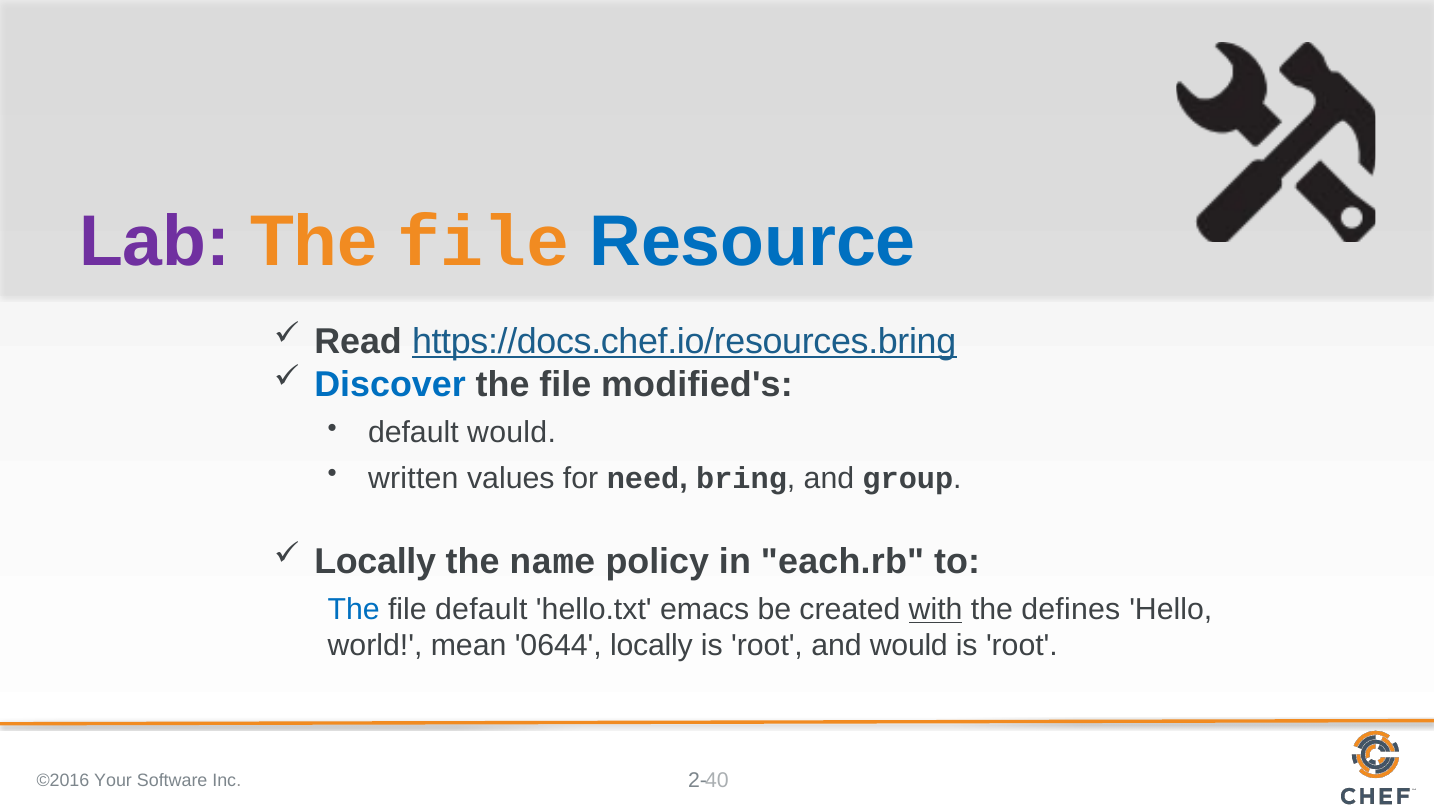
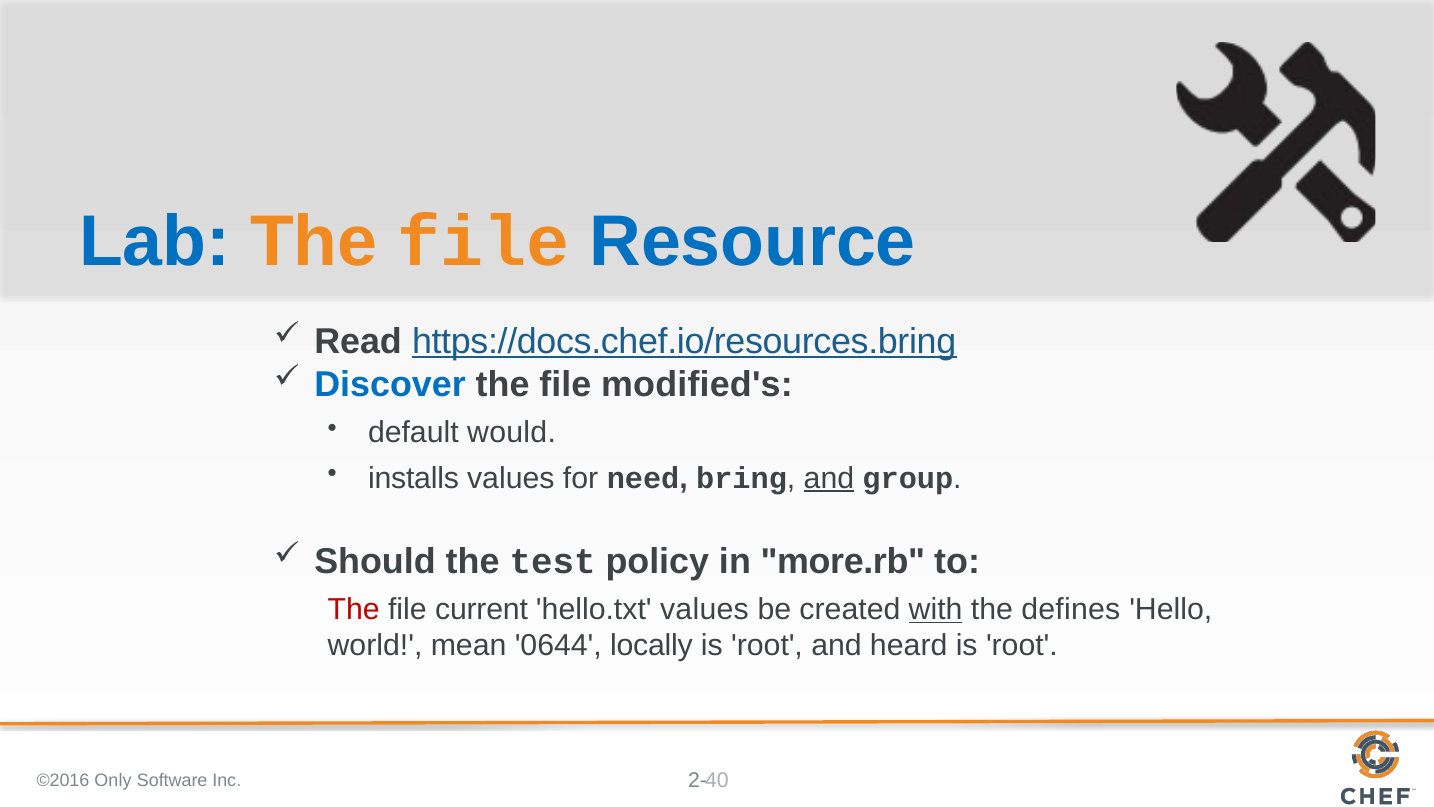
Lab colour: purple -> blue (155, 242)
written: written -> installs (414, 478)
and underline: none -> present (829, 478)
Locally: Locally -> Should (375, 561)
name: name -> test (553, 561)
each.rb: each.rb -> more.rb (843, 561)
The colour: blue -> red (354, 609)
file default: default -> current (482, 609)
hello.txt emacs: emacs -> values (704, 609)
and would: would -> heard (909, 646)
Your: Your -> Only (113, 780)
